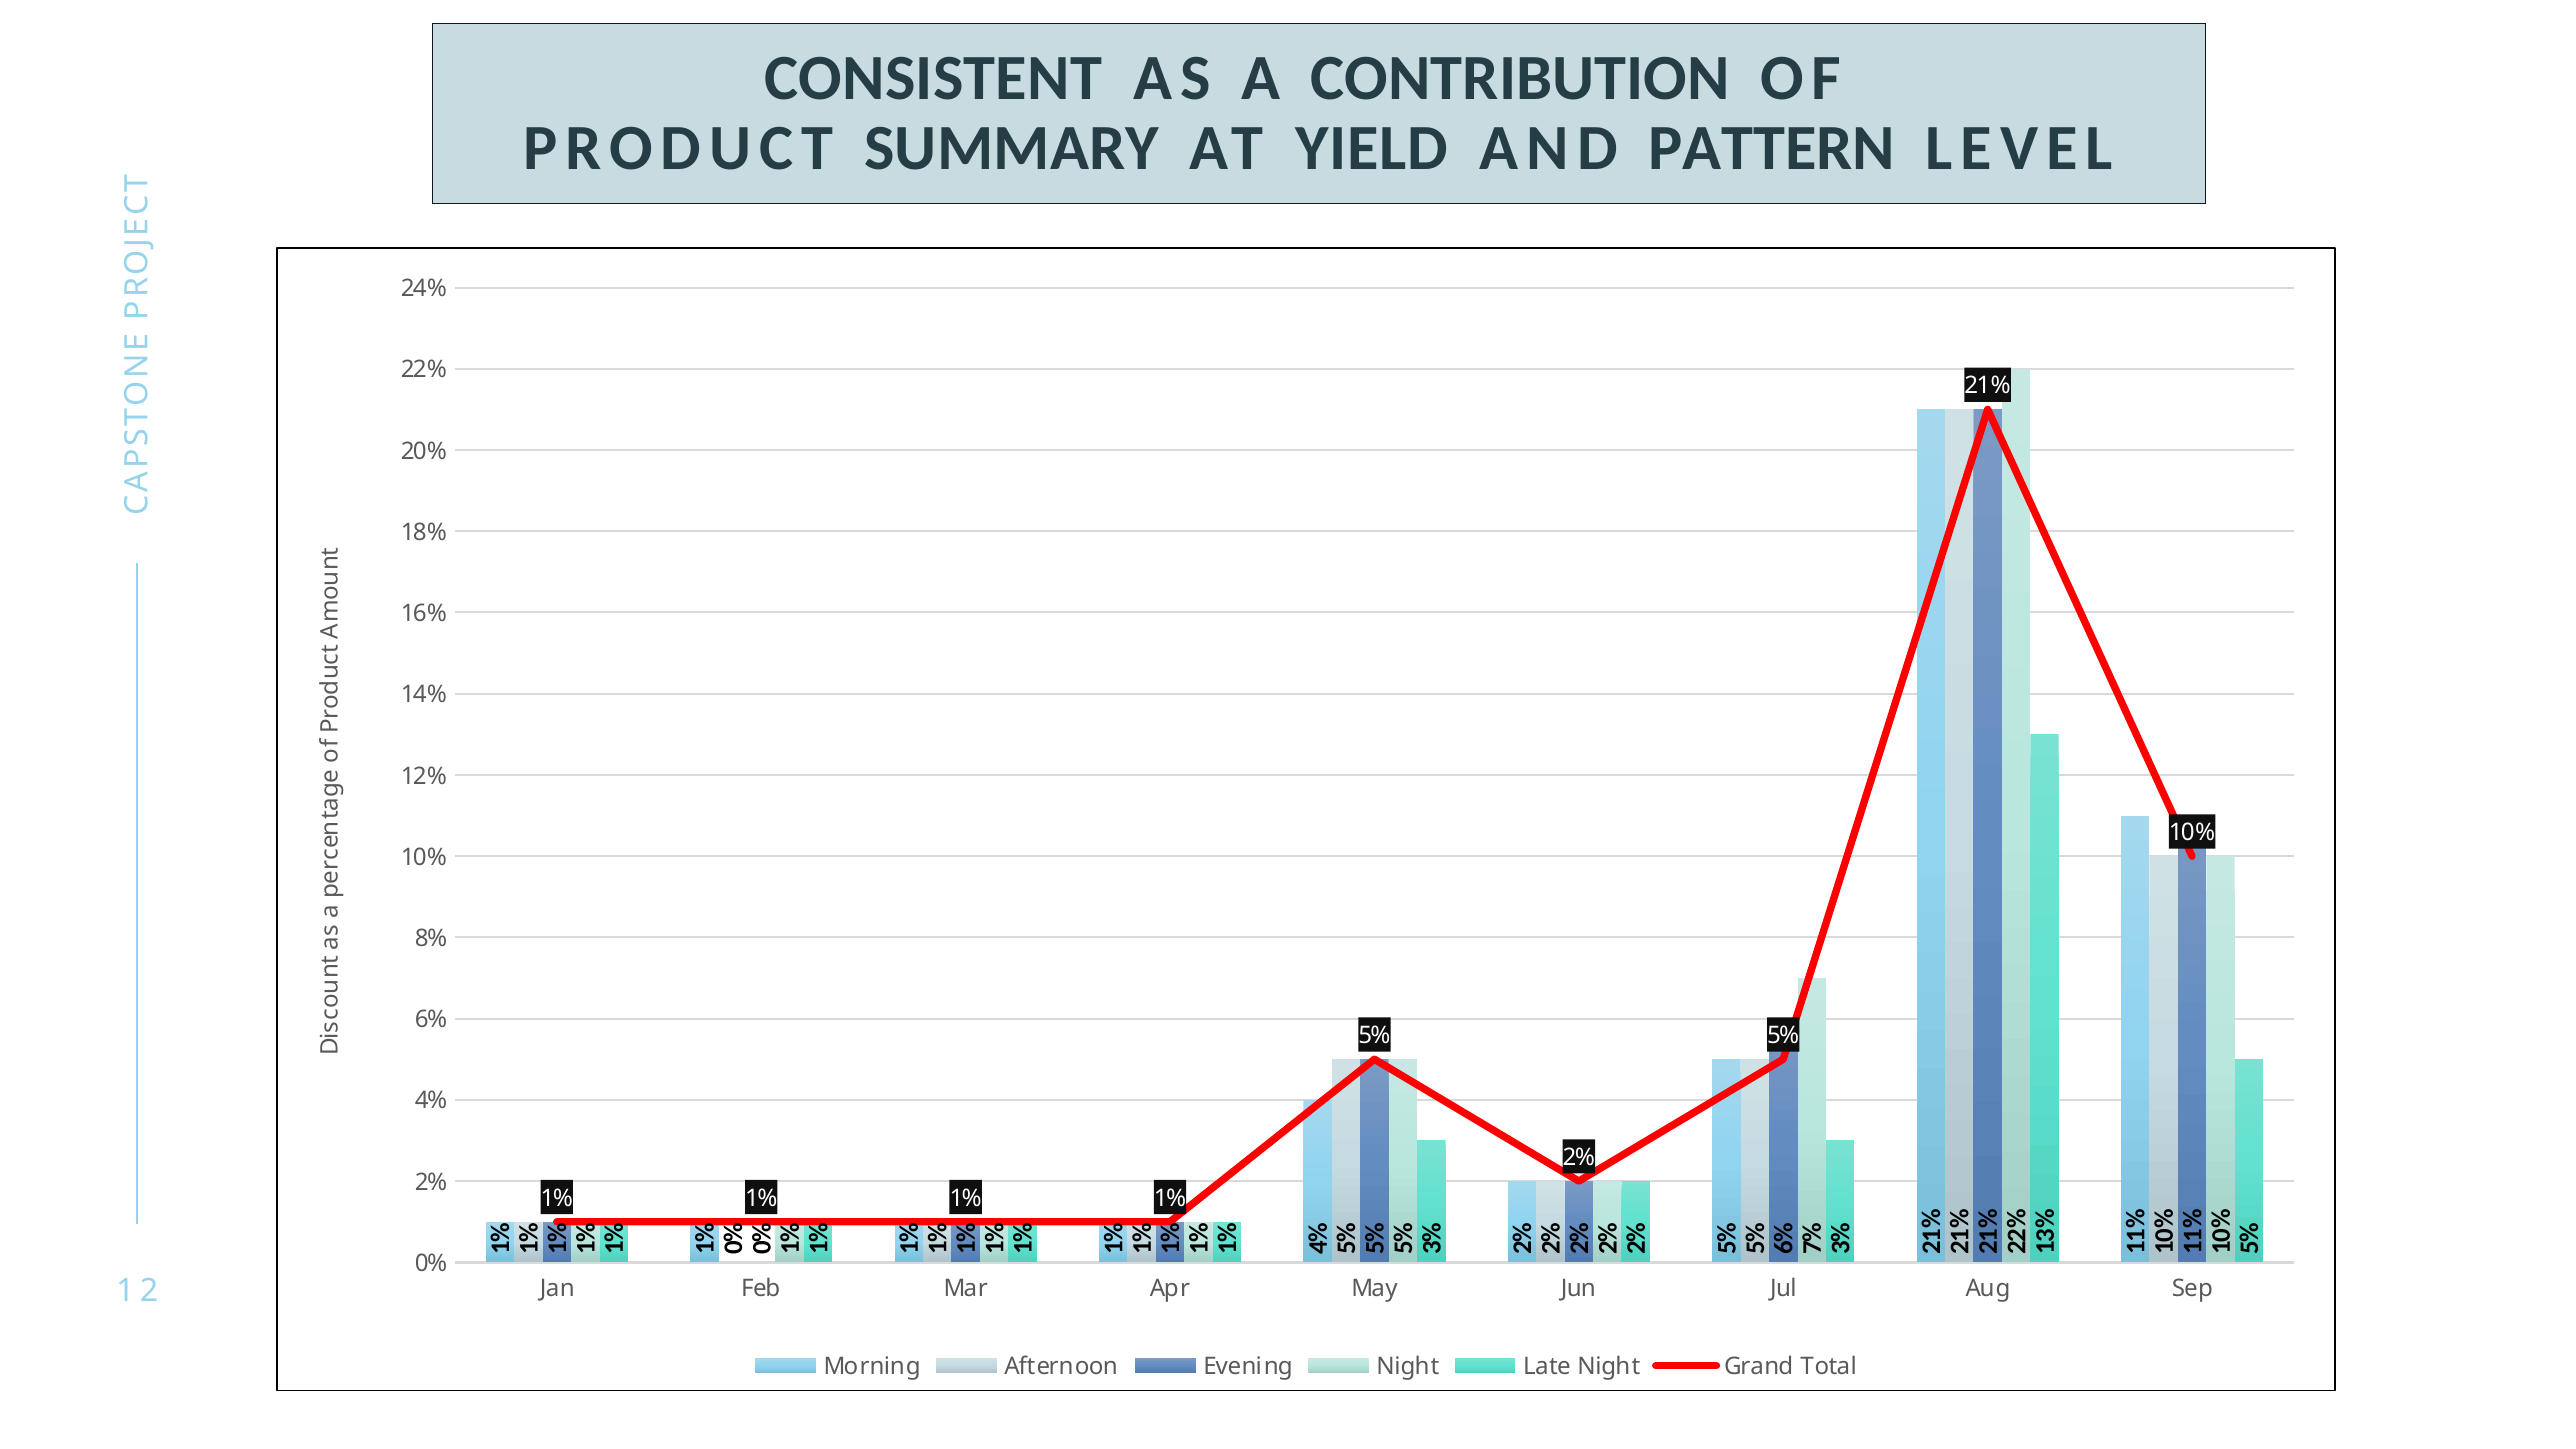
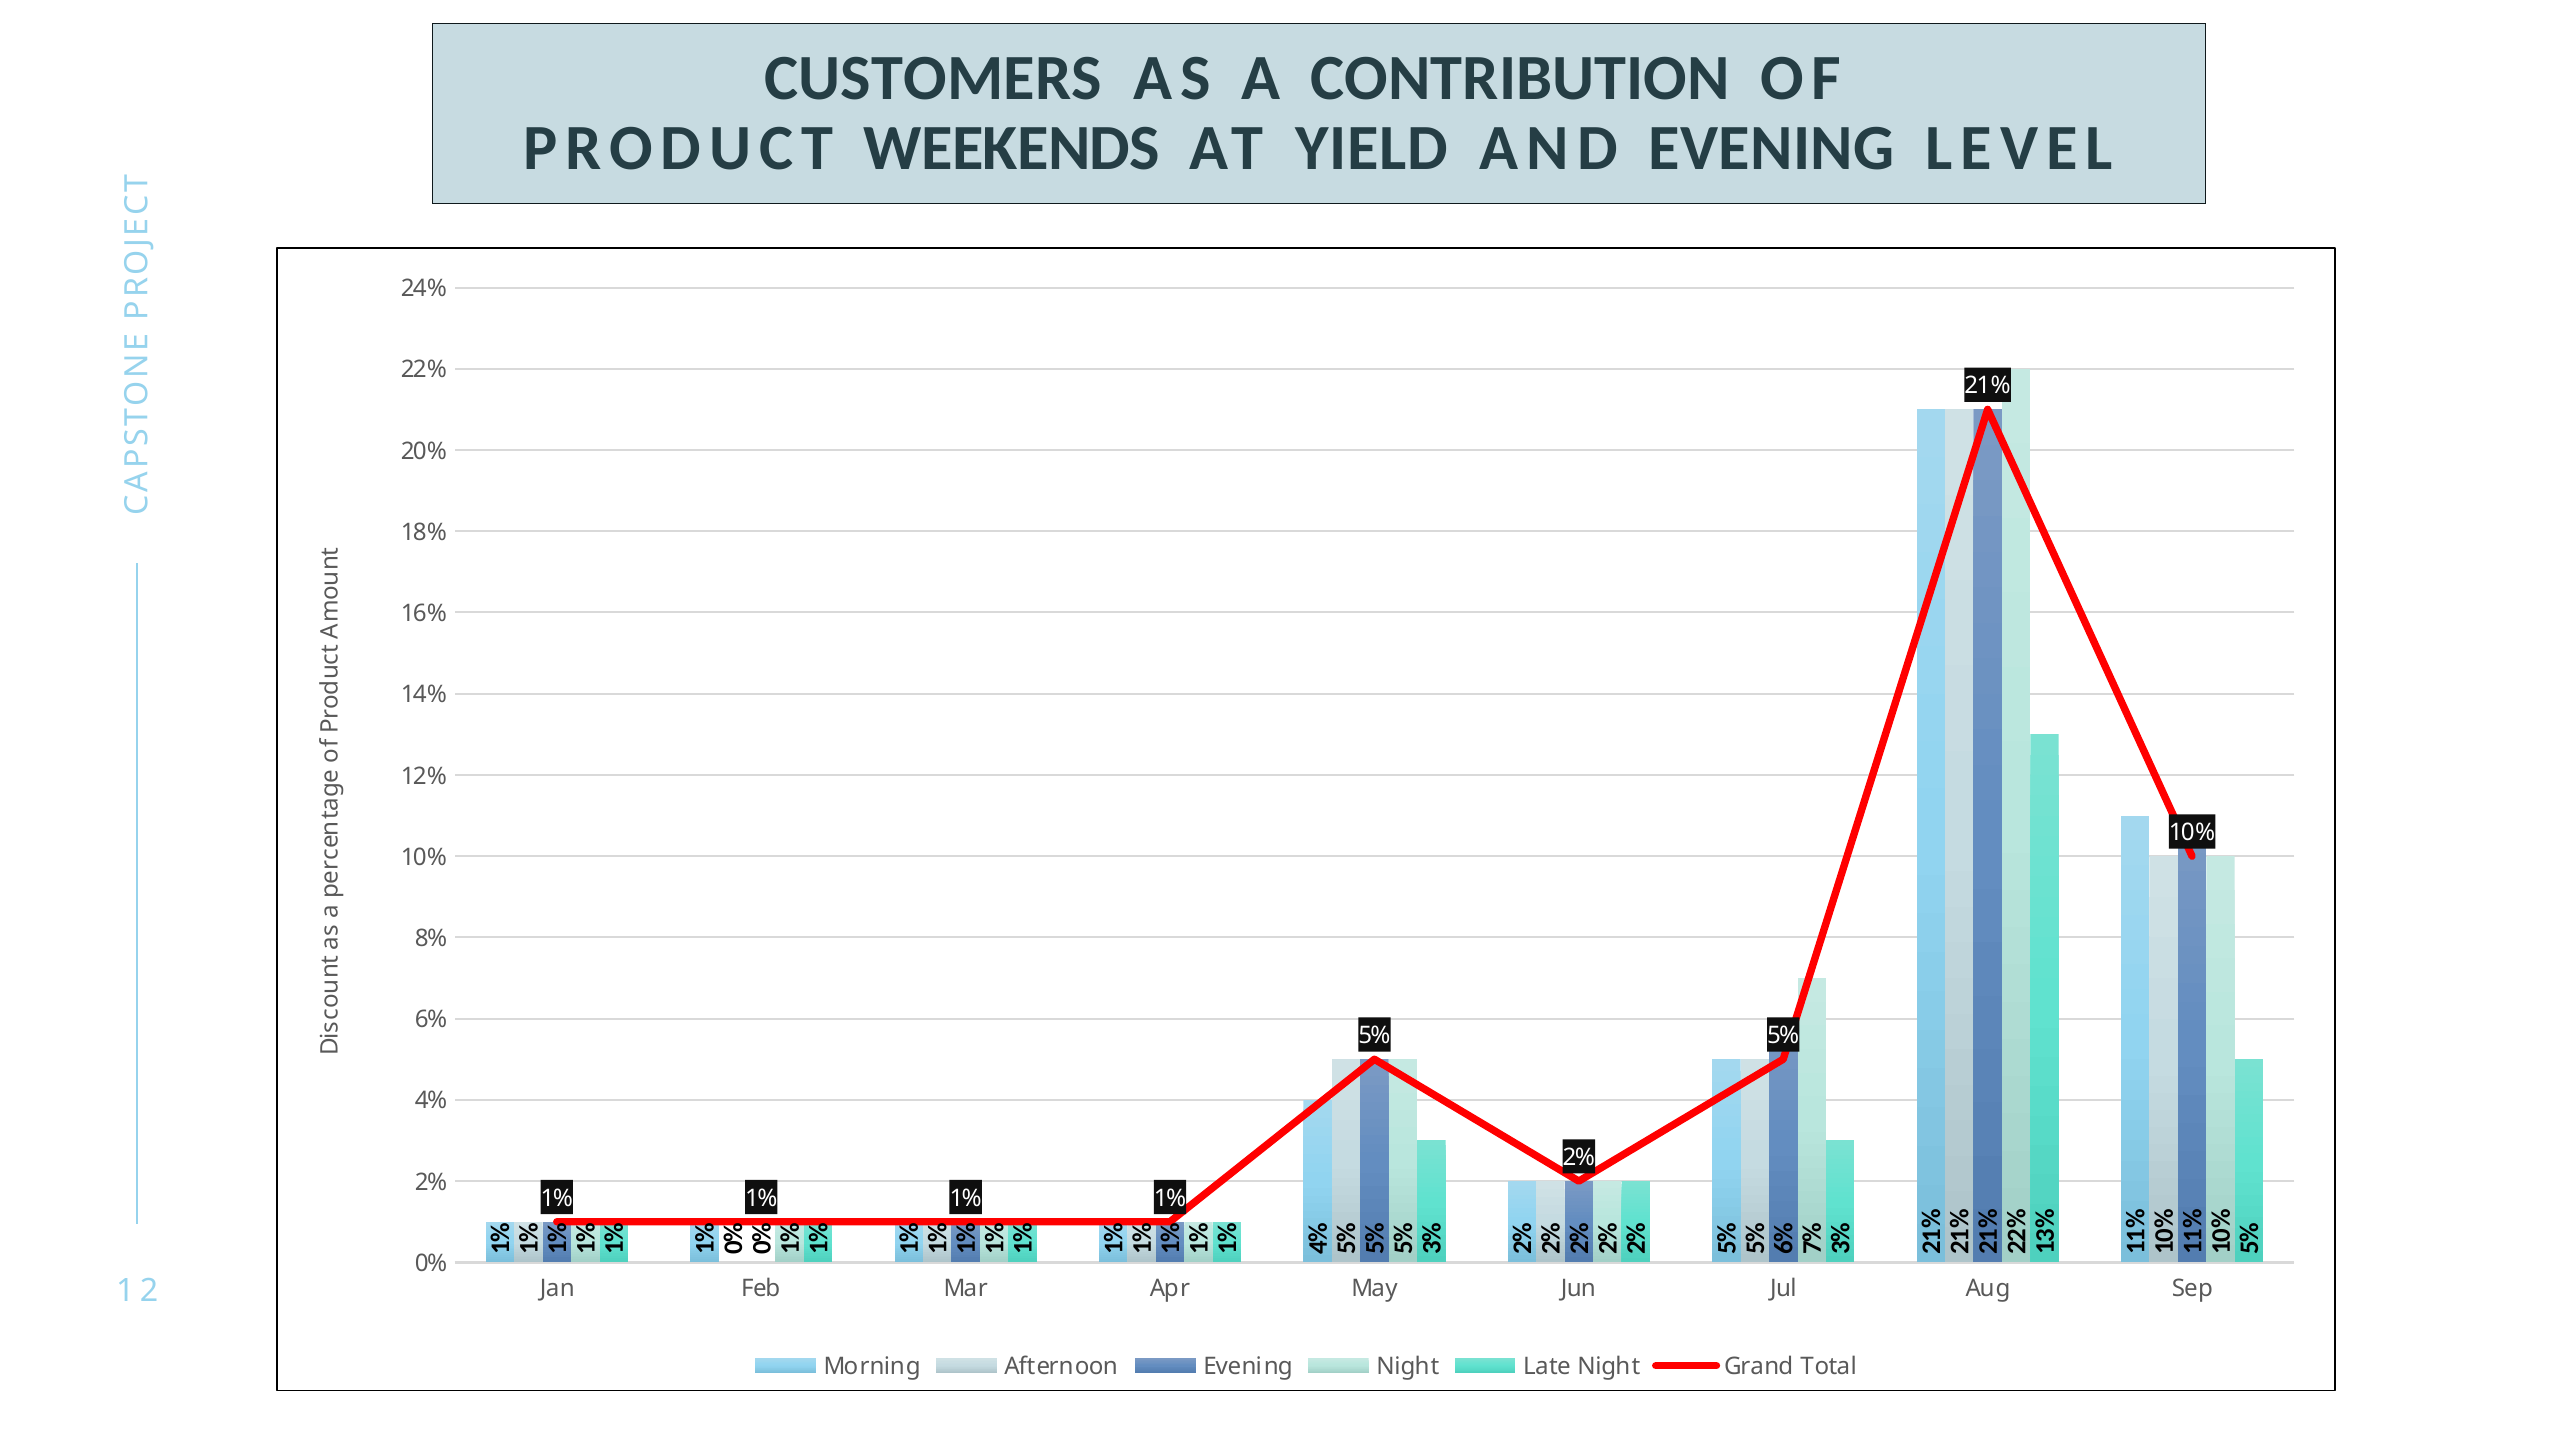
CONSISTENT: CONSISTENT -> CUSTOMERS (933, 78)
SUMMARY: SUMMARY -> WEEKENDS (1012, 148)
AND PATTERN: PATTERN -> EVENING (1771, 148)
